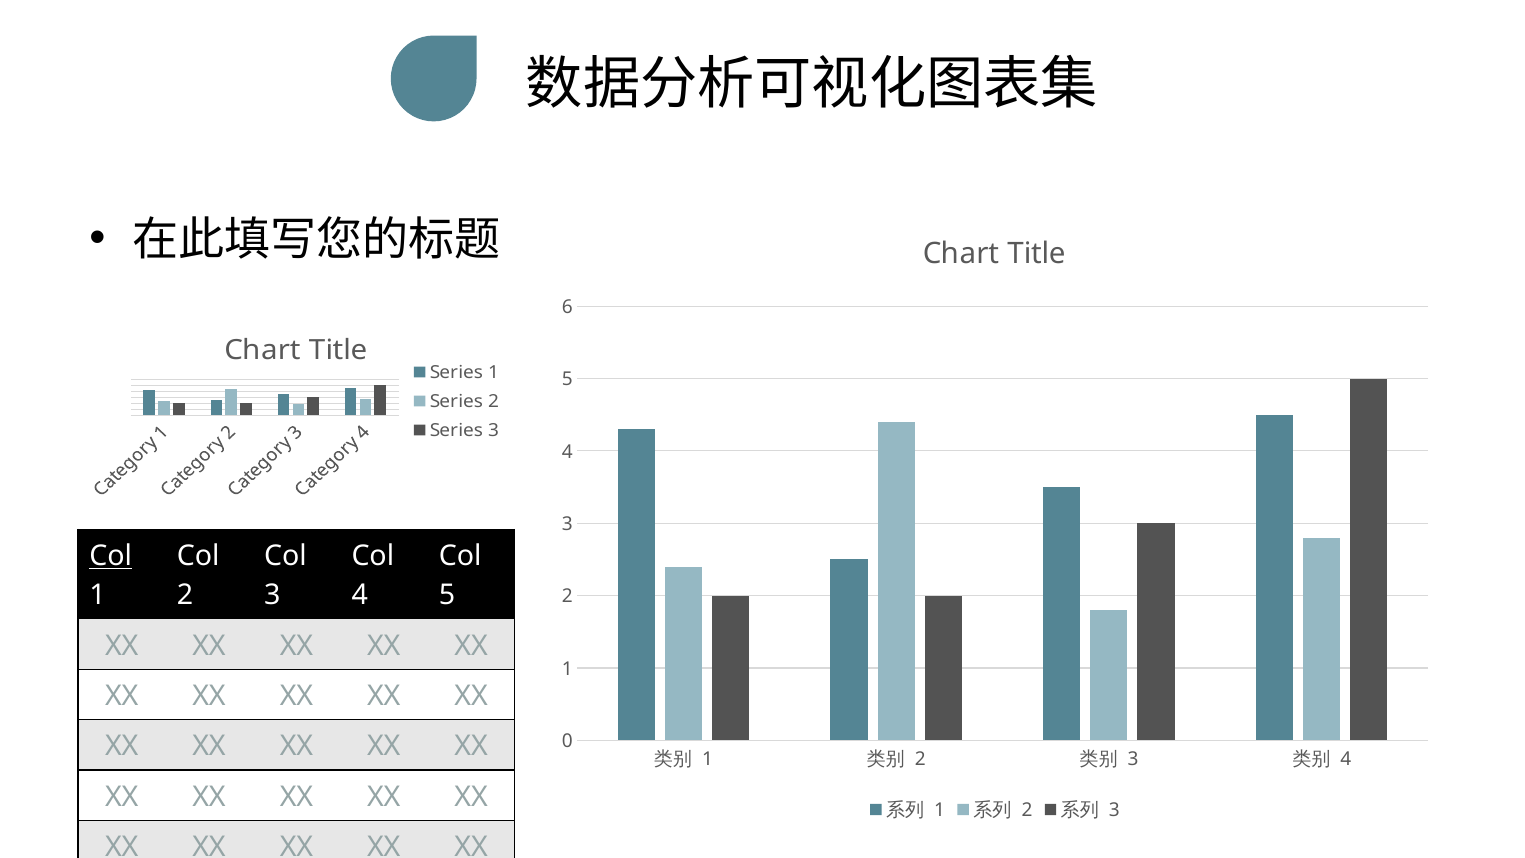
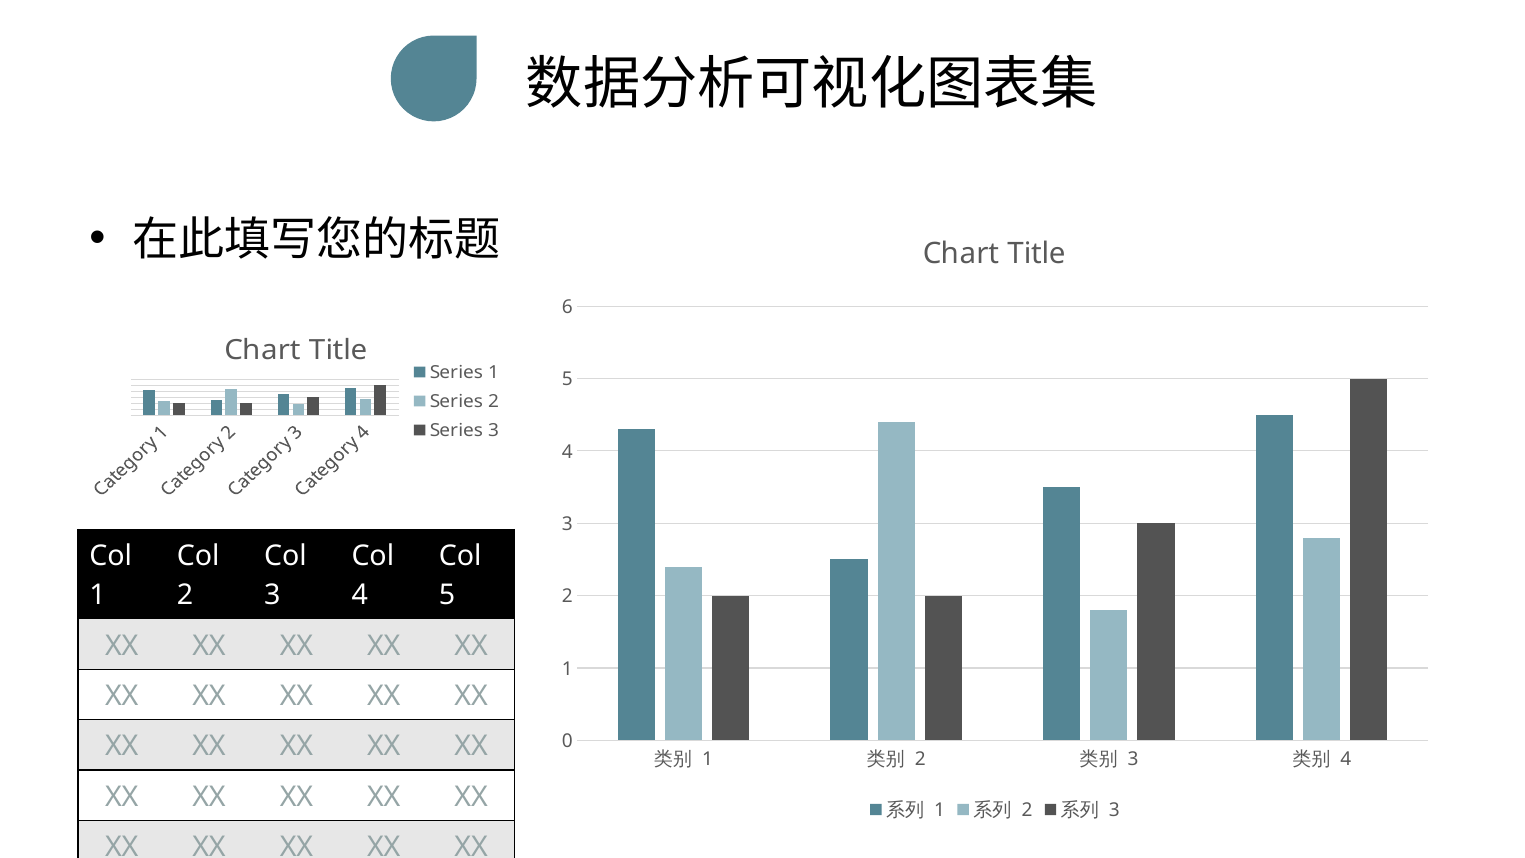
Col underline: present -> none (111, 556)
